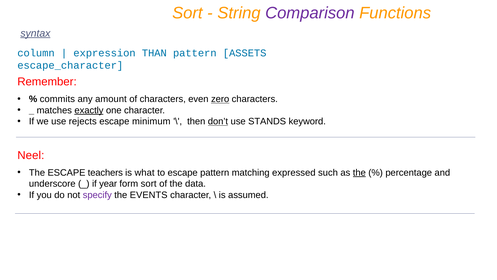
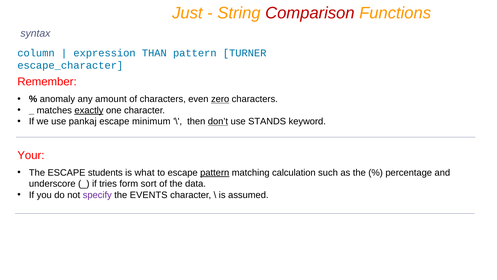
Sort: Sort -> Just (187, 13)
Comparison colour: purple -> red (310, 13)
syntax underline: present -> none (35, 33)
ASSETS: ASSETS -> TURNER (245, 53)
commits: commits -> anomaly (57, 99)
rejects: rejects -> pankaj (83, 121)
Neel: Neel -> Your (31, 155)
teachers: teachers -> students (105, 172)
pattern underline: none -> present (215, 172)
expressed: expressed -> calculation (294, 172)
the underline: present -> none (359, 172)
year: year -> tries (108, 184)
